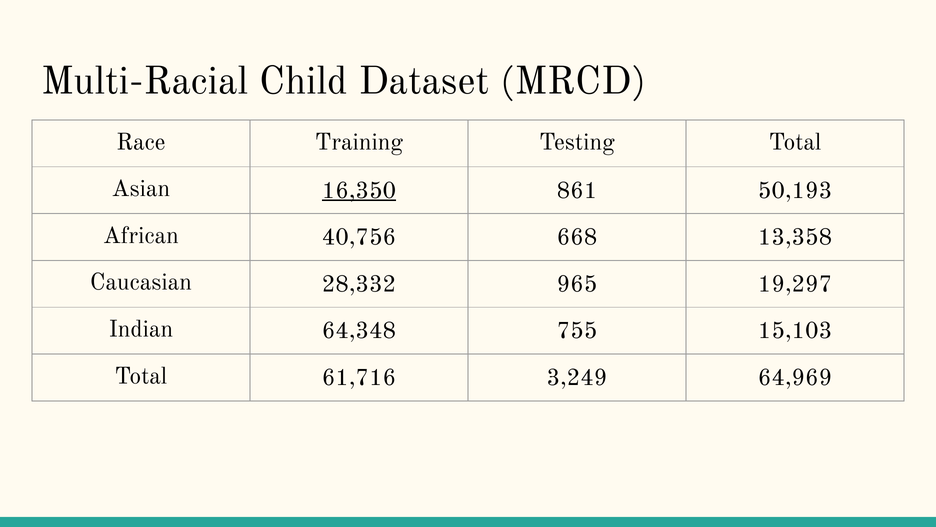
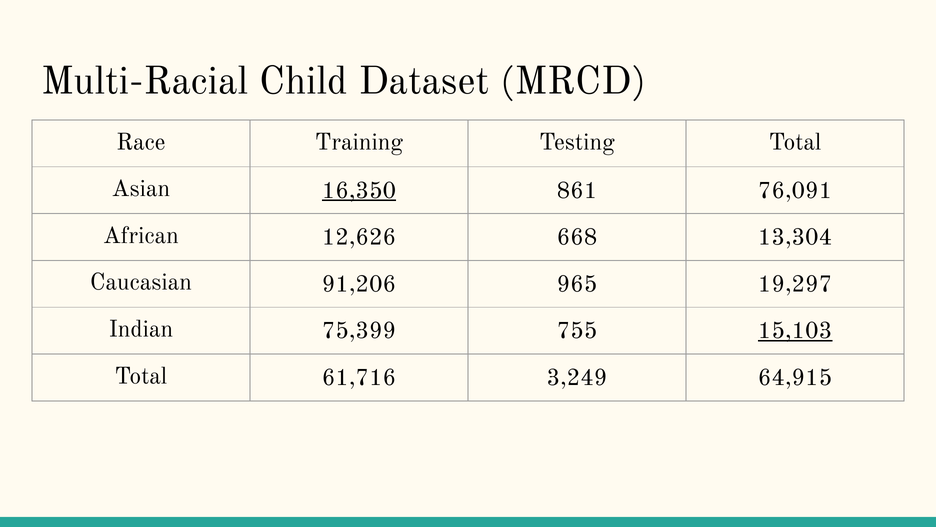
50,193: 50,193 -> 76,091 (795, 190)
40,756: 40,756 -> 12,626 (359, 237)
13,358: 13,358 -> 13,304 (795, 237)
28,332: 28,332 -> 91,206 (359, 284)
64,348: 64,348 -> 75,399 (359, 330)
15,103 underline: none -> present (795, 330)
64,969: 64,969 -> 64,915 (795, 377)
